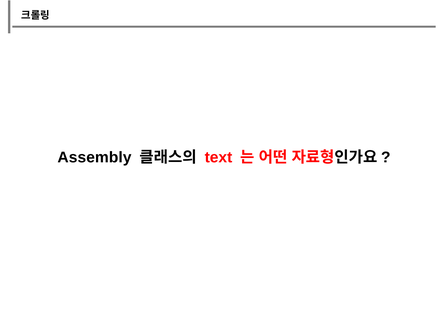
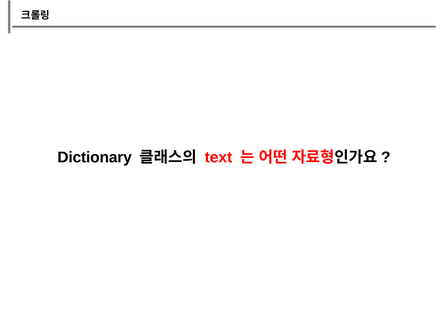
Assembly: Assembly -> Dictionary (95, 158)
